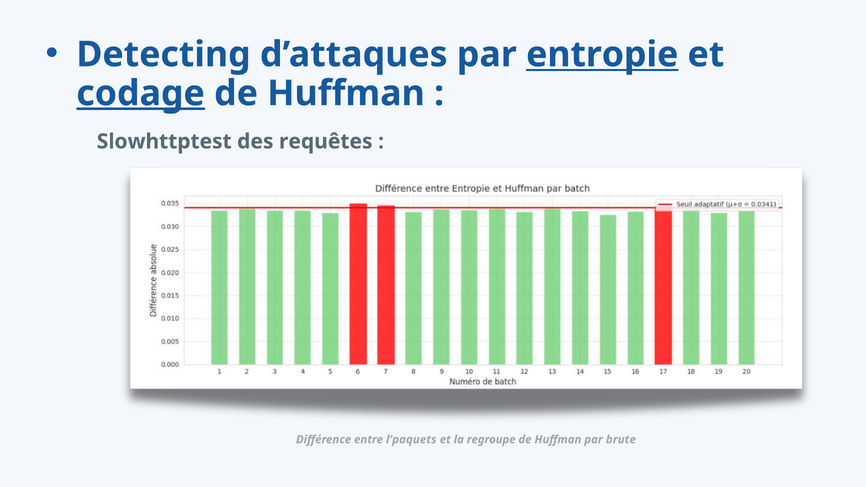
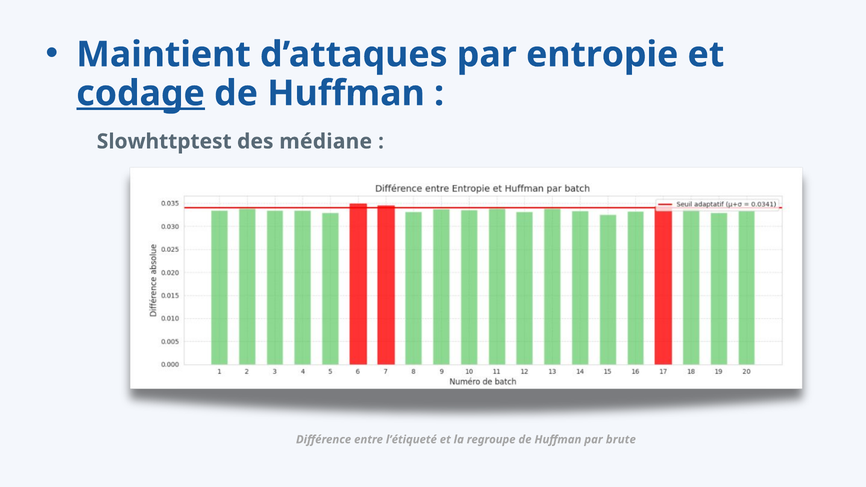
Detecting: Detecting -> Maintient (164, 55)
entropie underline: present -> none (602, 55)
requêtes: requêtes -> médiane (326, 142)
l’paquets: l’paquets -> l’étiqueté (411, 440)
